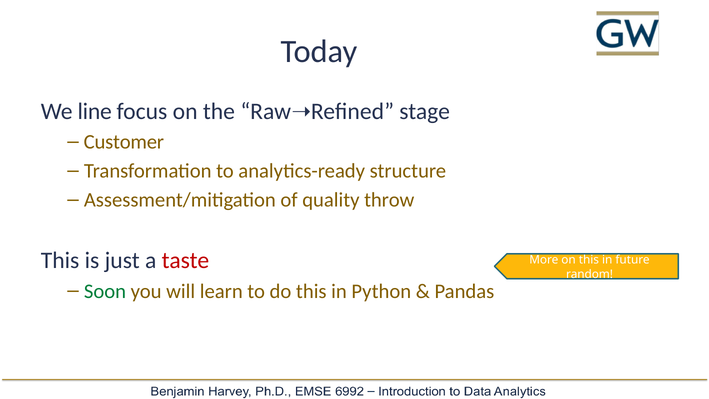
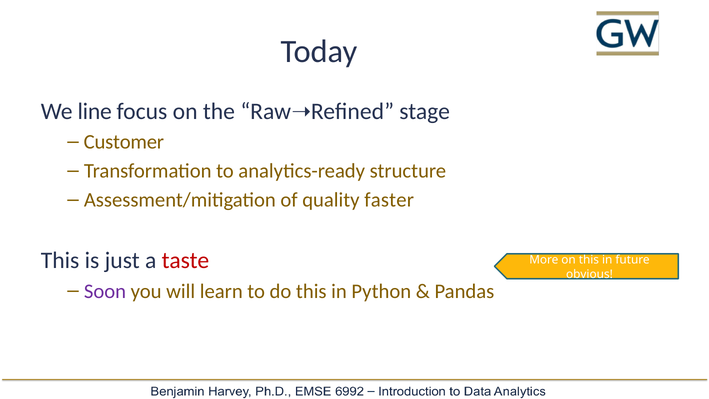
throw: throw -> faster (389, 200)
random: random -> obvious (589, 274)
Soon colour: green -> purple (105, 291)
